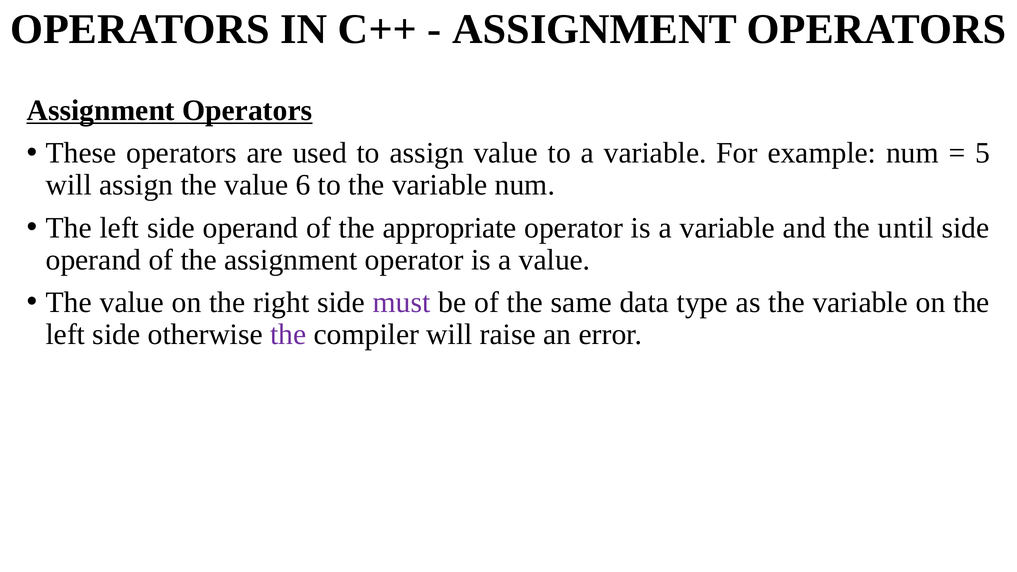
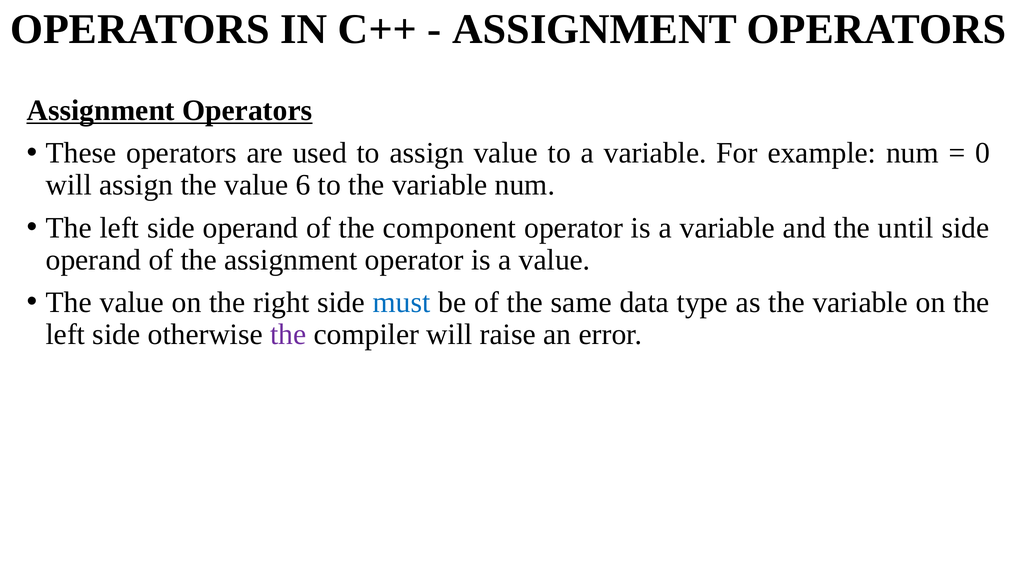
5: 5 -> 0 (983, 153)
appropriate: appropriate -> component (450, 228)
must colour: purple -> blue (402, 302)
